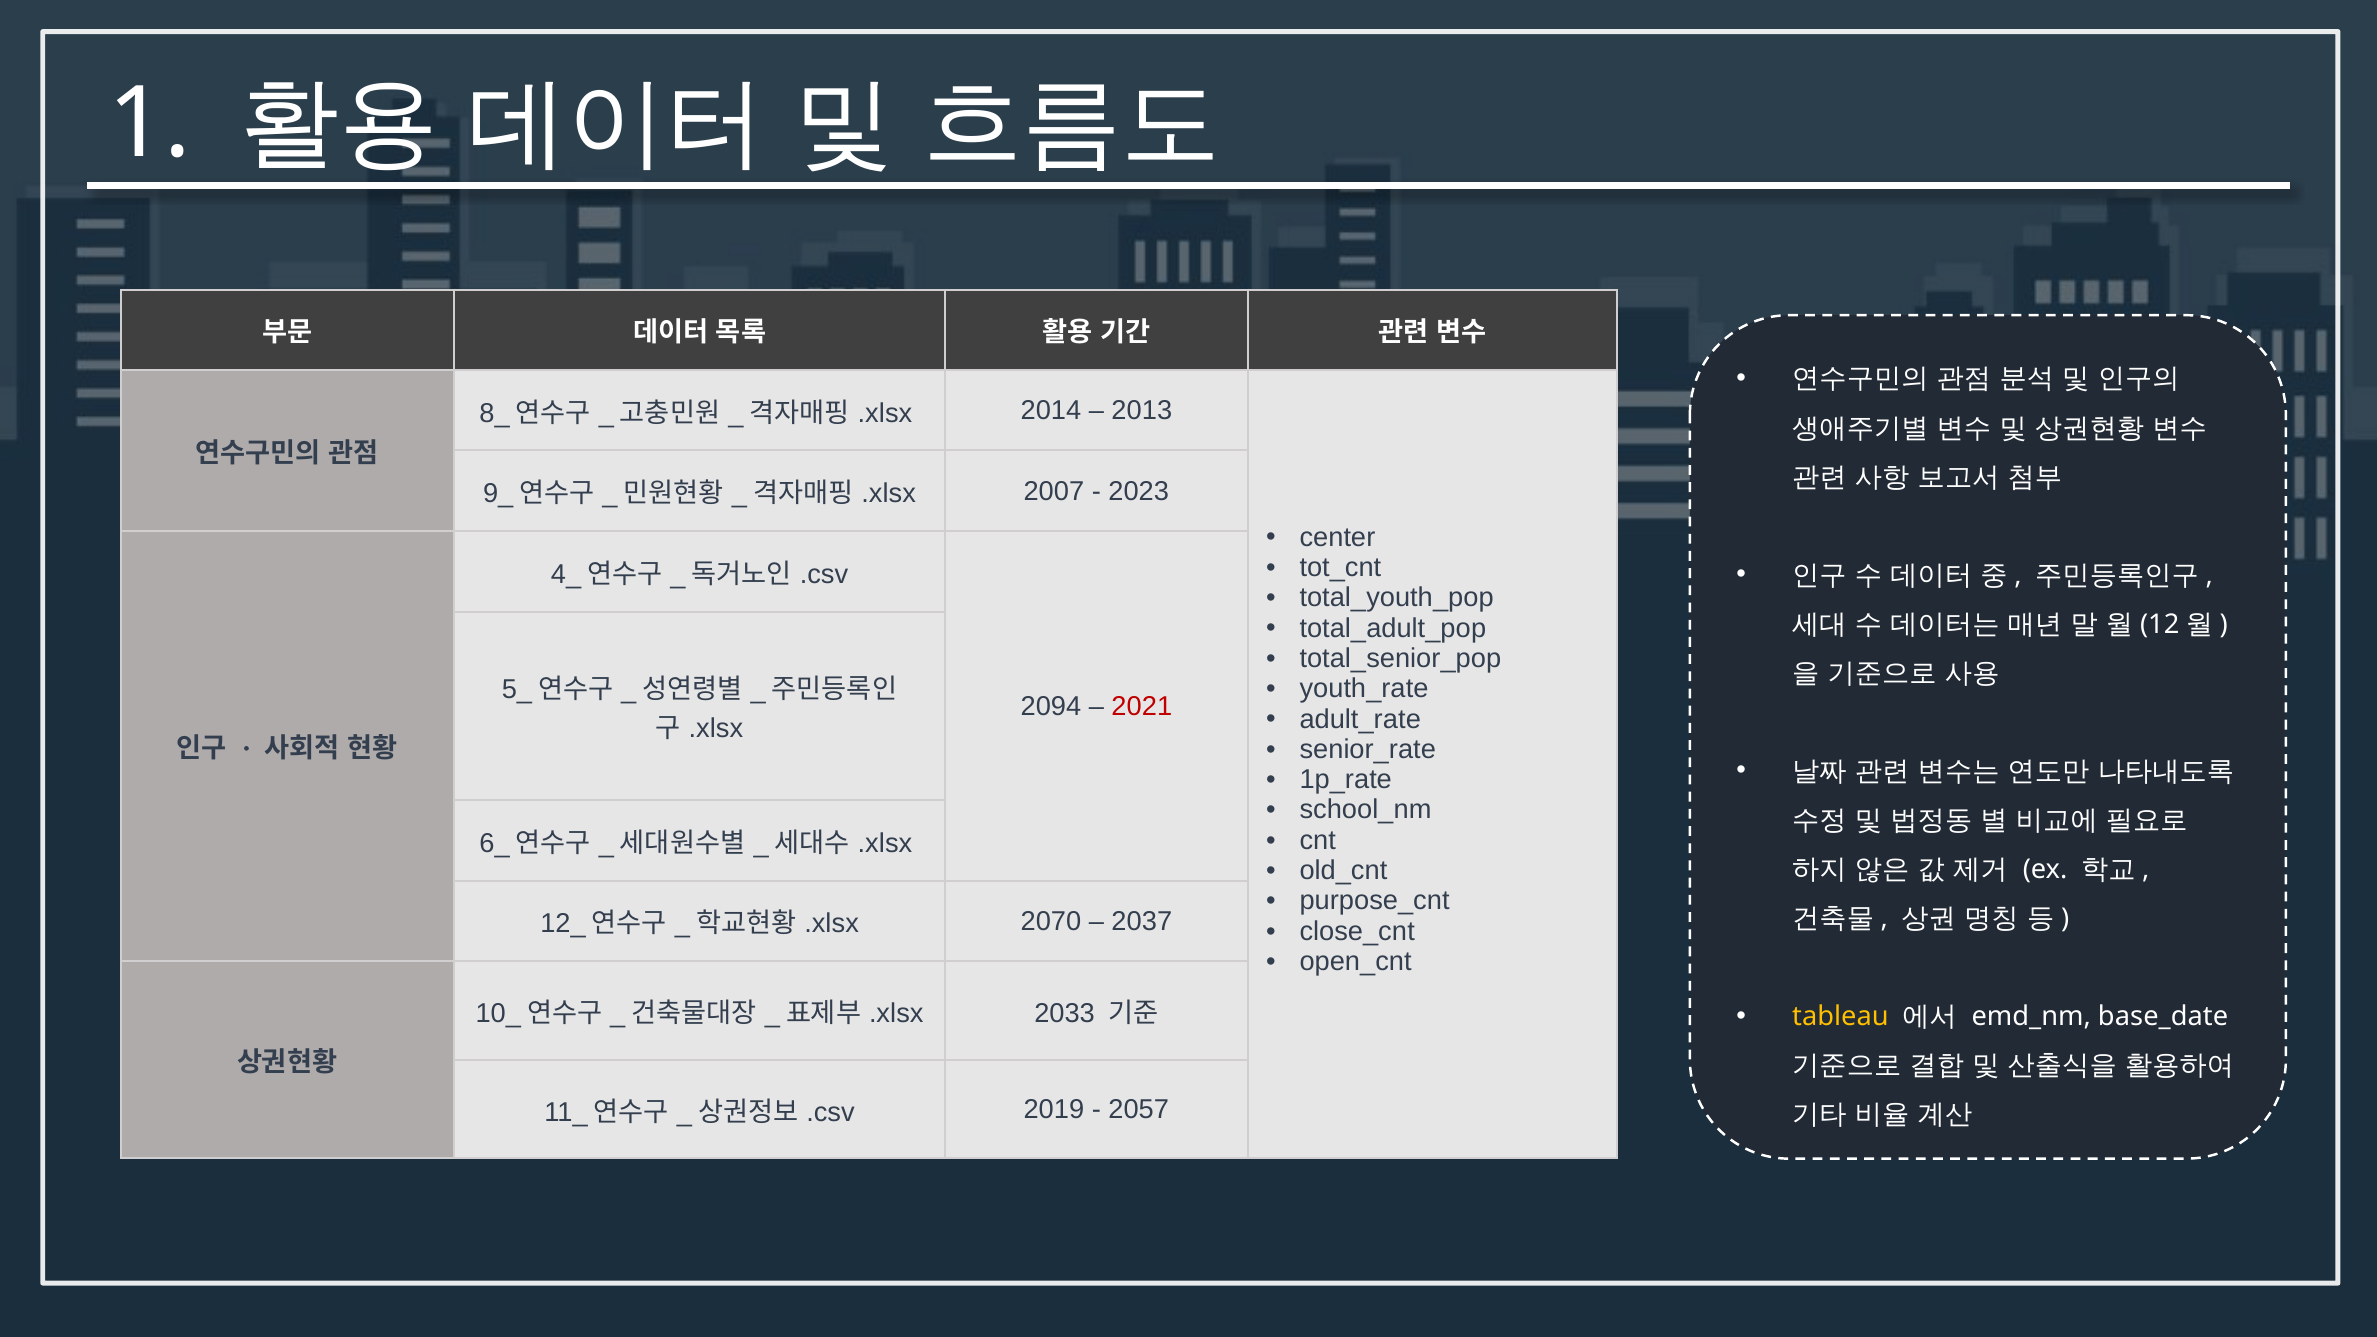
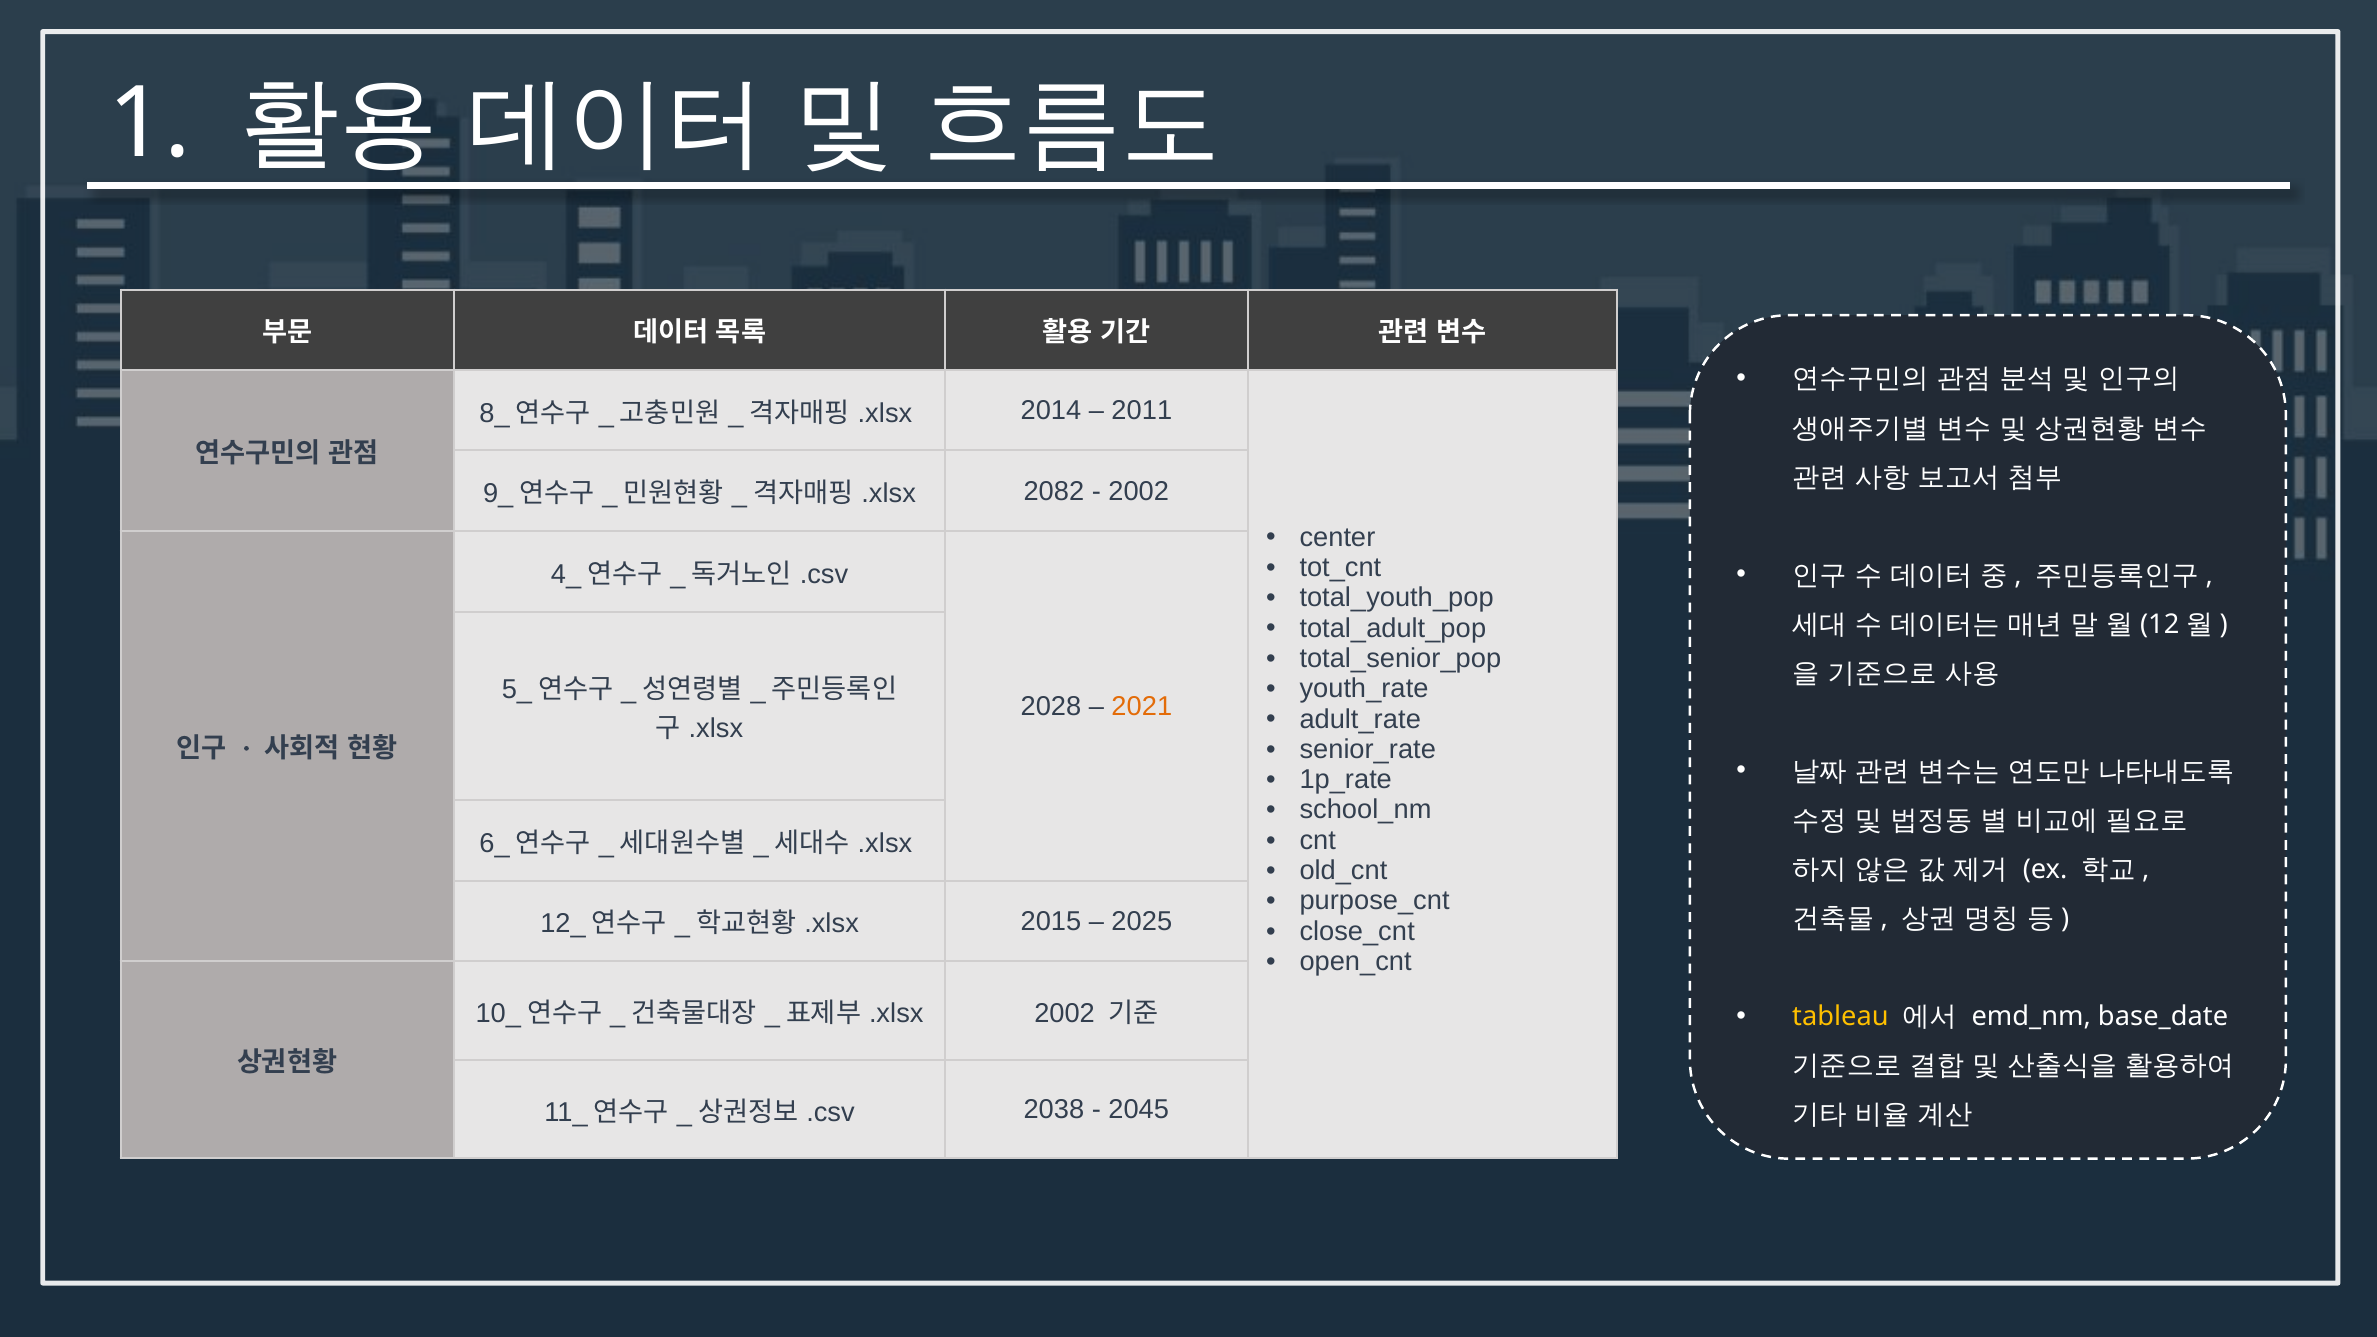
2013: 2013 -> 2011 (1142, 411)
2007: 2007 -> 2082 (1054, 491)
2023: 2023 -> 2002 (1139, 491)
2094: 2094 -> 2028 (1051, 706)
2021 colour: red -> orange (1142, 706)
2070: 2070 -> 2015 (1051, 921)
2037: 2037 -> 2025 (1142, 921)
2033: 2033 -> 2002 (1065, 1014)
2019: 2019 -> 2038 (1054, 1110)
2057: 2057 -> 2045 (1139, 1110)
